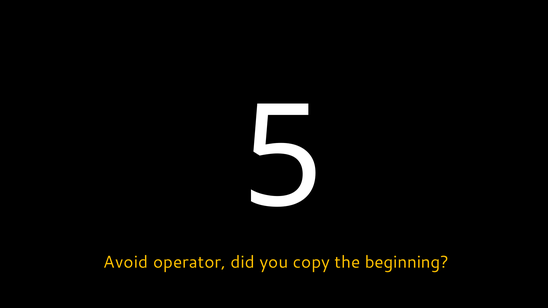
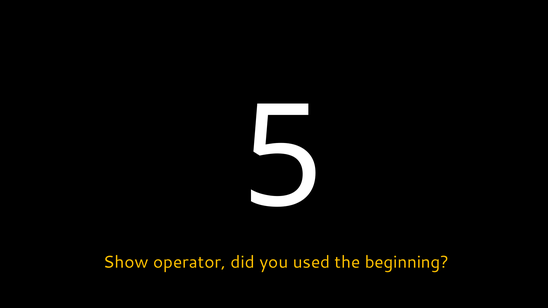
Avoid: Avoid -> Show (126, 262)
copy: copy -> used (312, 262)
